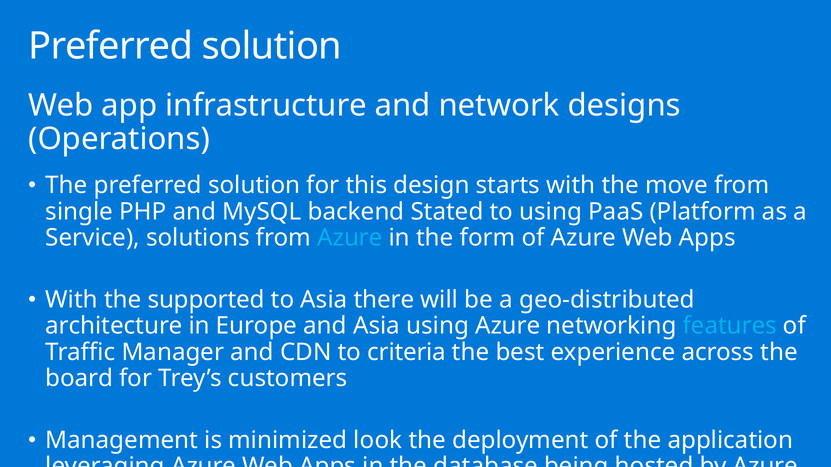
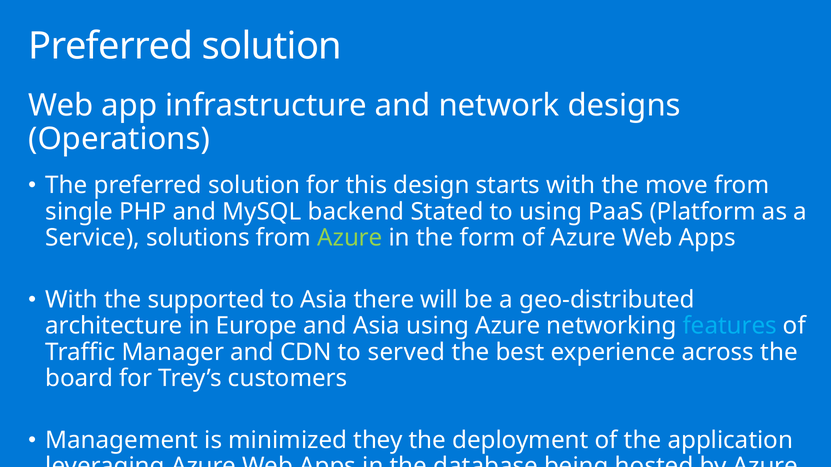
Azure colour: light blue -> light green (350, 238)
criteria: criteria -> served (406, 352)
look: look -> they (378, 441)
